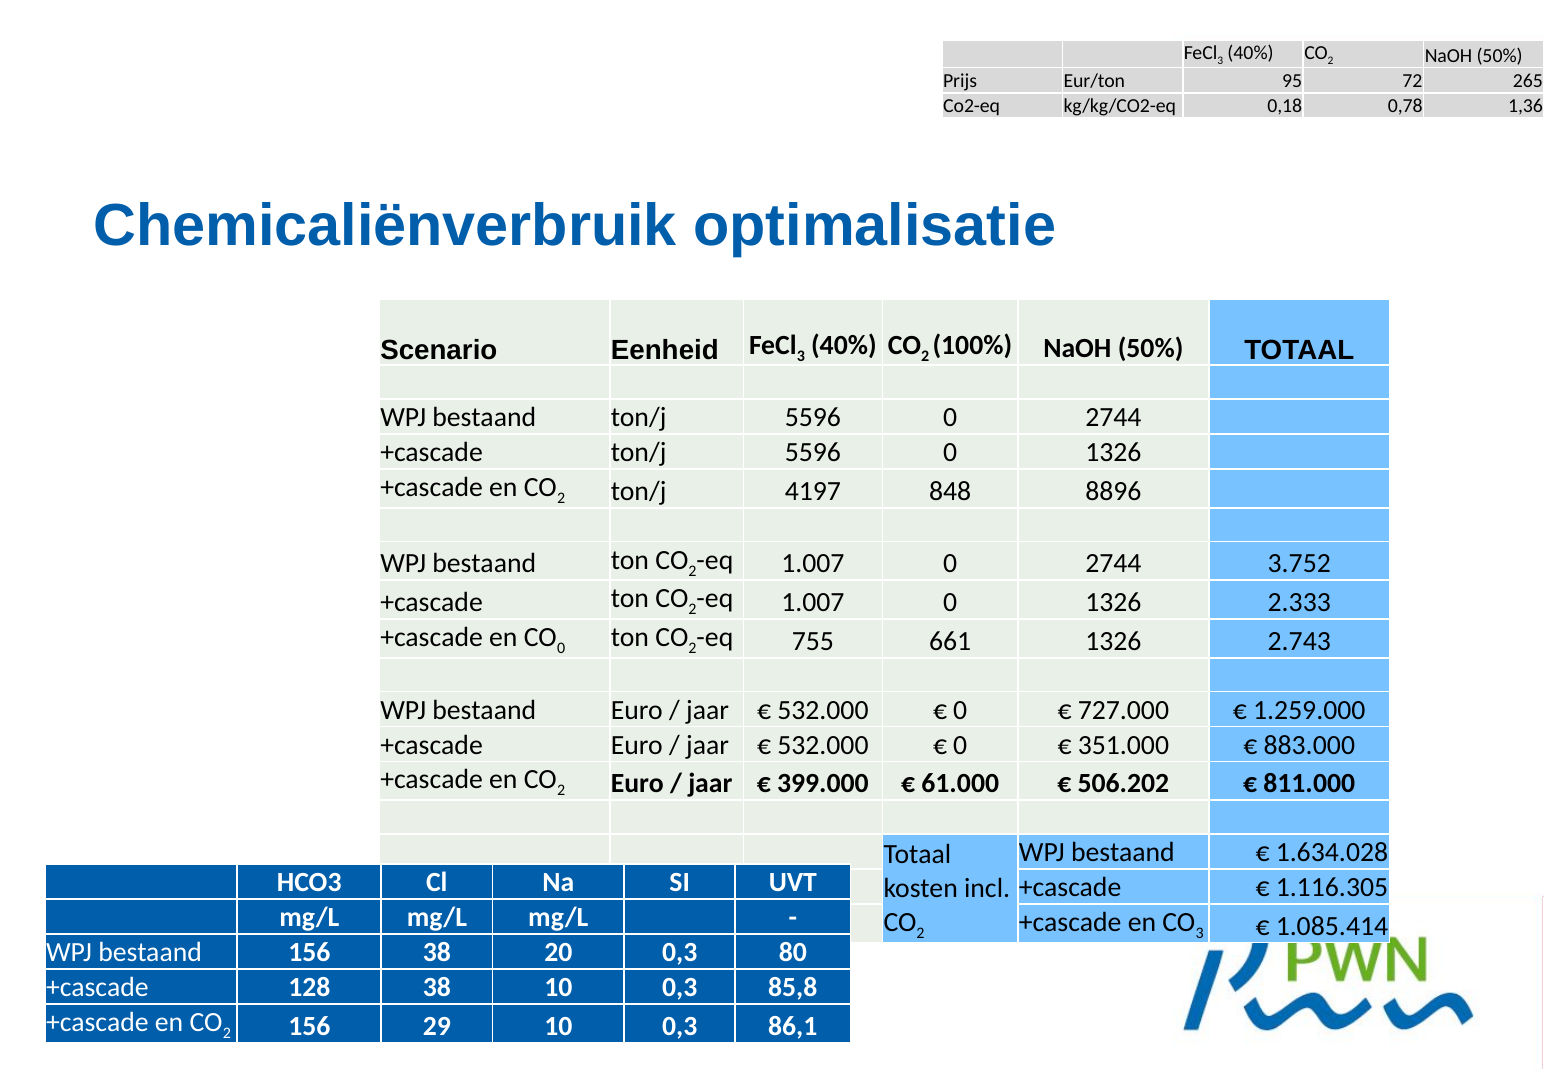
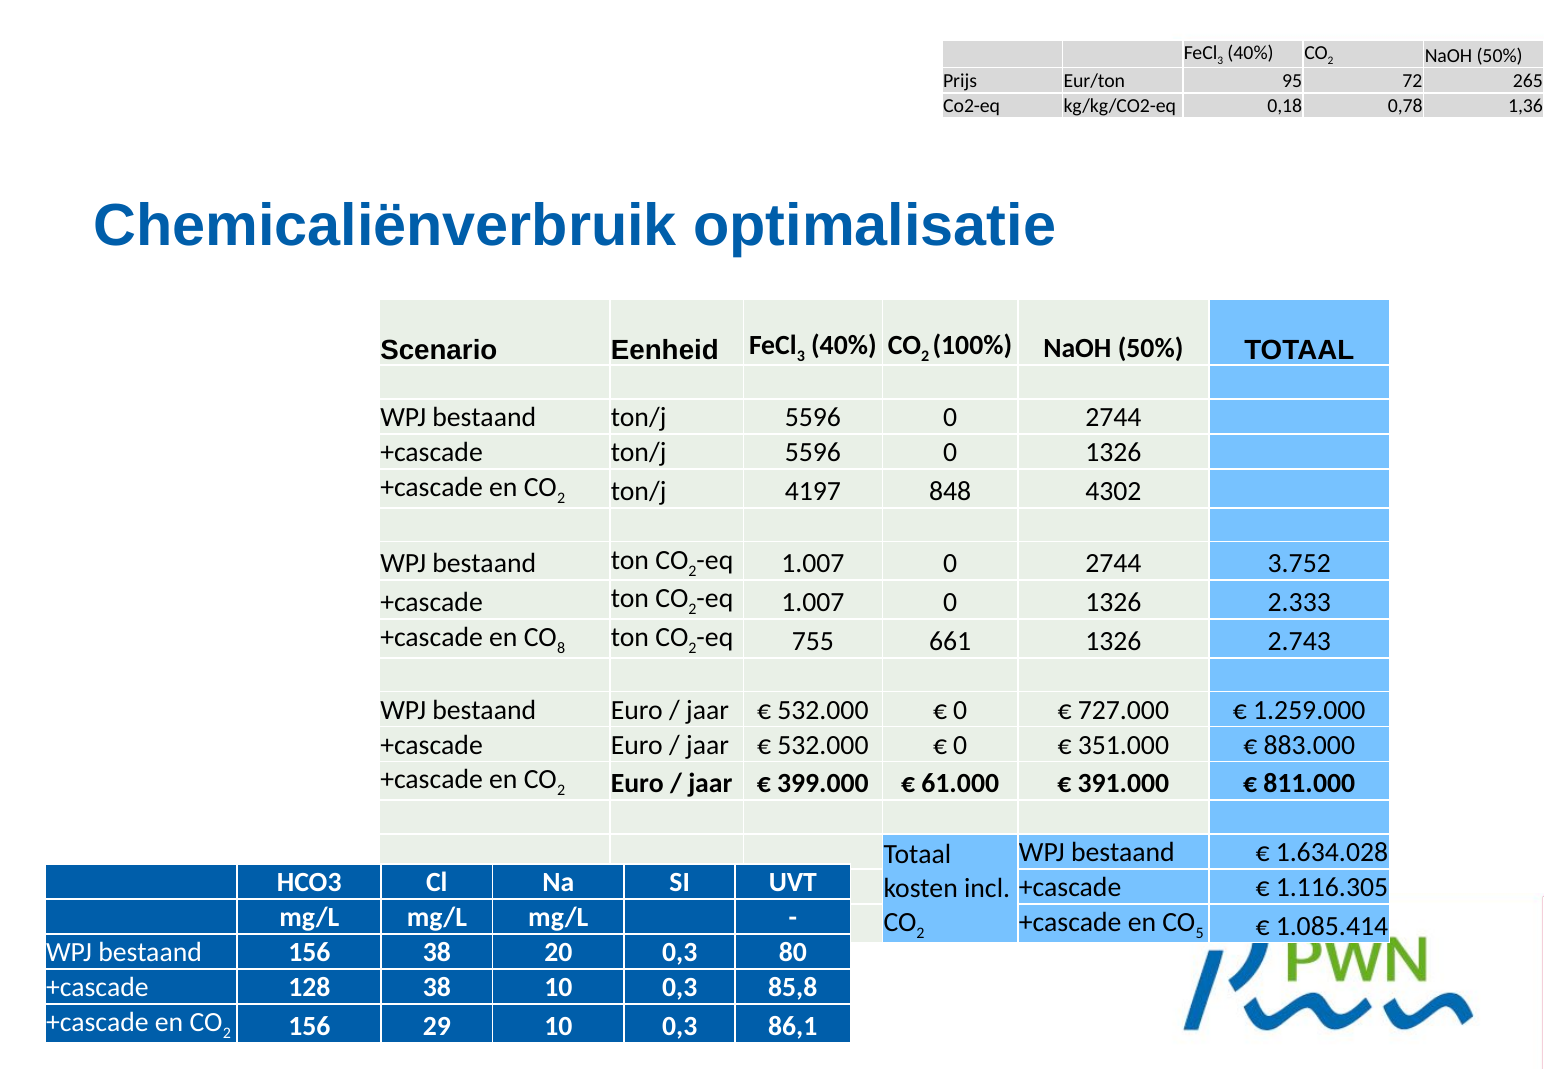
8896: 8896 -> 4302 (1113, 491)
0: 0 -> 8 (561, 648)
506.202: 506.202 -> 391.000 (1123, 784)
3: 3 -> 5 (1200, 933)
